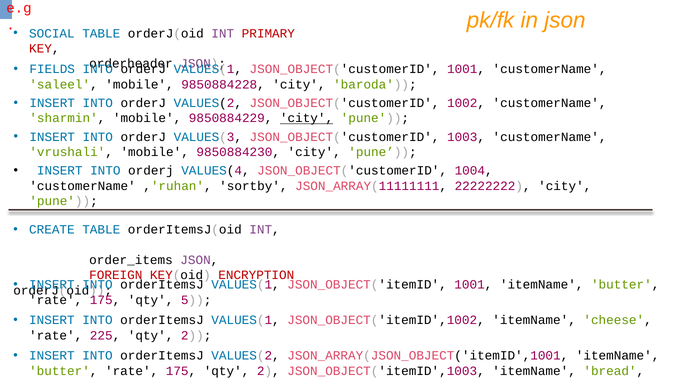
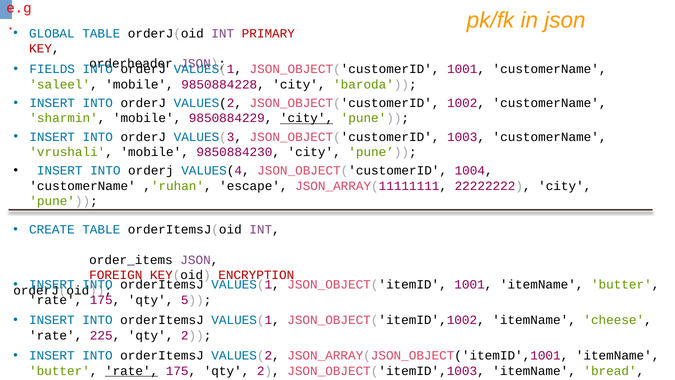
SOCIAL: SOCIAL -> GLOBAL (52, 33)
sortby: sortby -> escape (253, 186)
rate underline: none -> present (132, 371)
